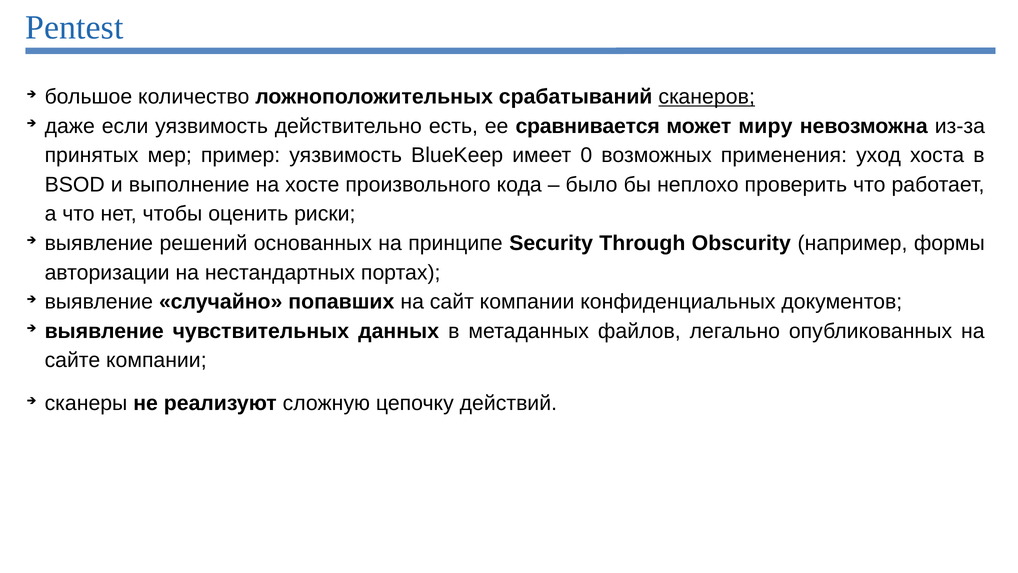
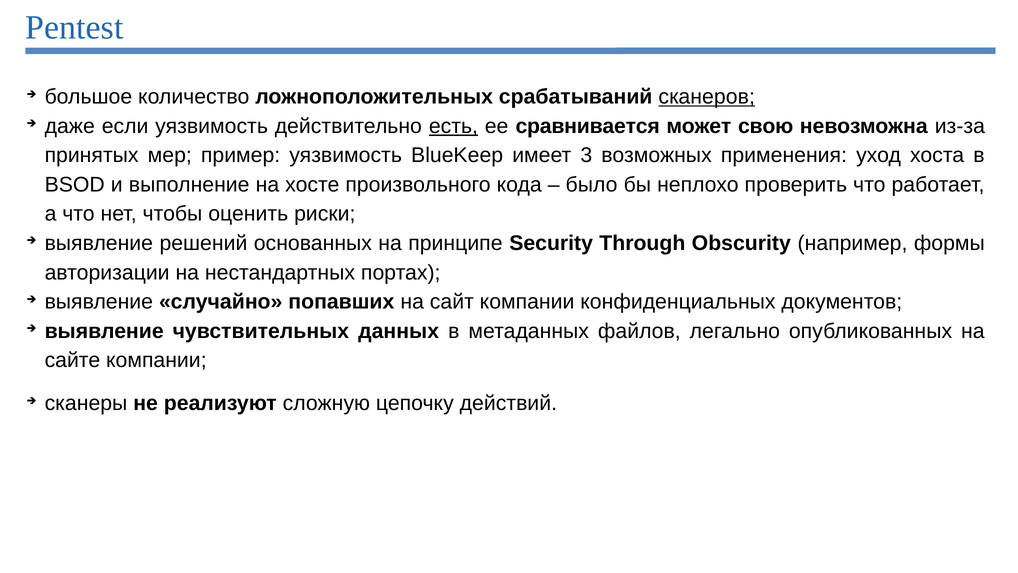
есть underline: none -> present (453, 126)
миру: миру -> свою (766, 126)
0: 0 -> 3 (586, 155)
